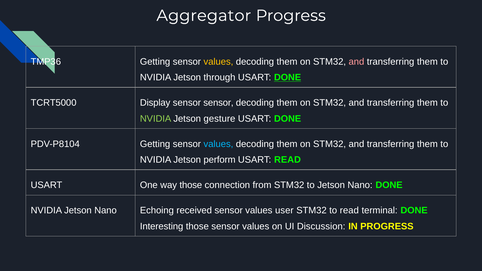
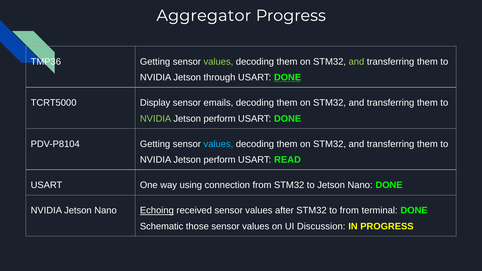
values colour: yellow -> light green (218, 62)
and colour: pink -> light green (356, 62)
sensor sensor: sensor -> emails (218, 103)
gesture: gesture -> perform (220, 119)
way those: those -> using (191, 185)
Echoing underline: none -> present (157, 211)
user: user -> after (284, 211)
to read: read -> from (349, 211)
Interesting: Interesting -> Schematic (162, 226)
